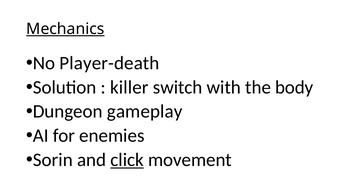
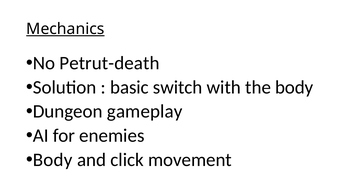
Player-death: Player-death -> Petrut-death (109, 63)
killer: killer -> basic (129, 87)
Sorin: Sorin -> Body (53, 159)
click underline: present -> none (127, 159)
